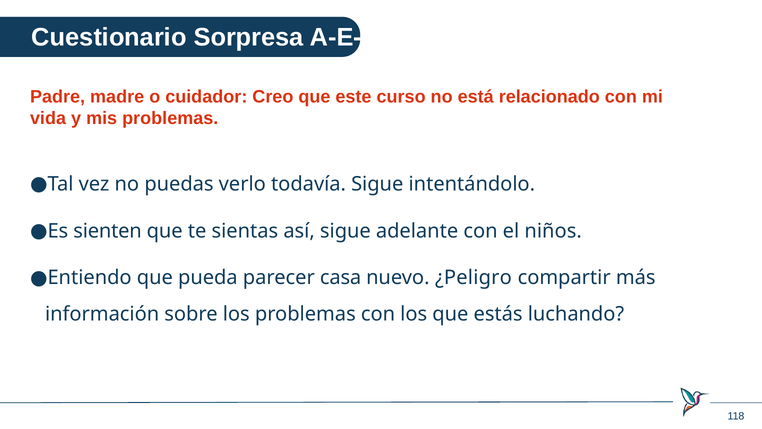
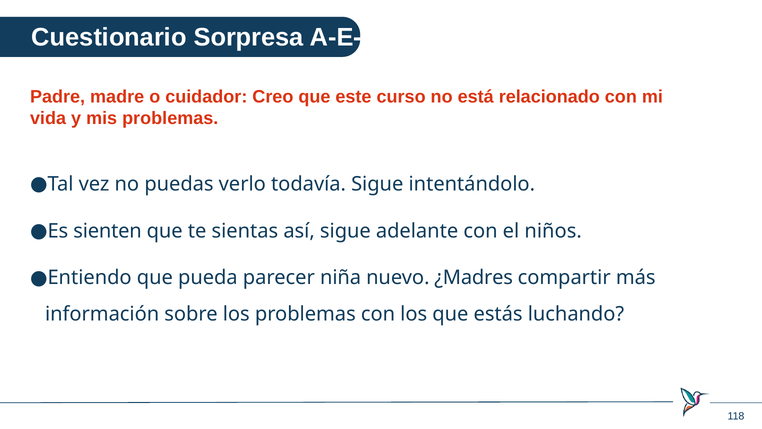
casa: casa -> niña (341, 277)
¿Peligro: ¿Peligro -> ¿Madres (474, 277)
